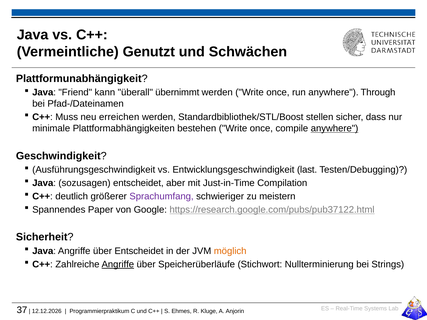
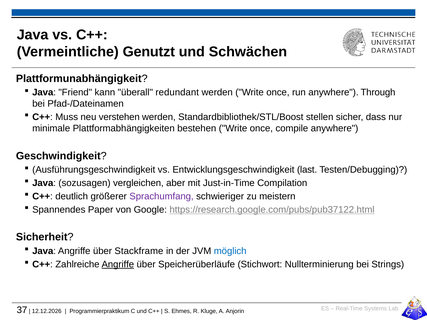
übernimmt: übernimmt -> redundant (177, 92)
erreichen: erreichen -> verstehen (119, 117)
anywhere underline: present -> none (335, 128)
sozusagen entscheidet: entscheidet -> vergleichen (138, 183)
über Entscheidet: Entscheidet -> Stackframe (139, 251)
möglich colour: orange -> blue (230, 251)
